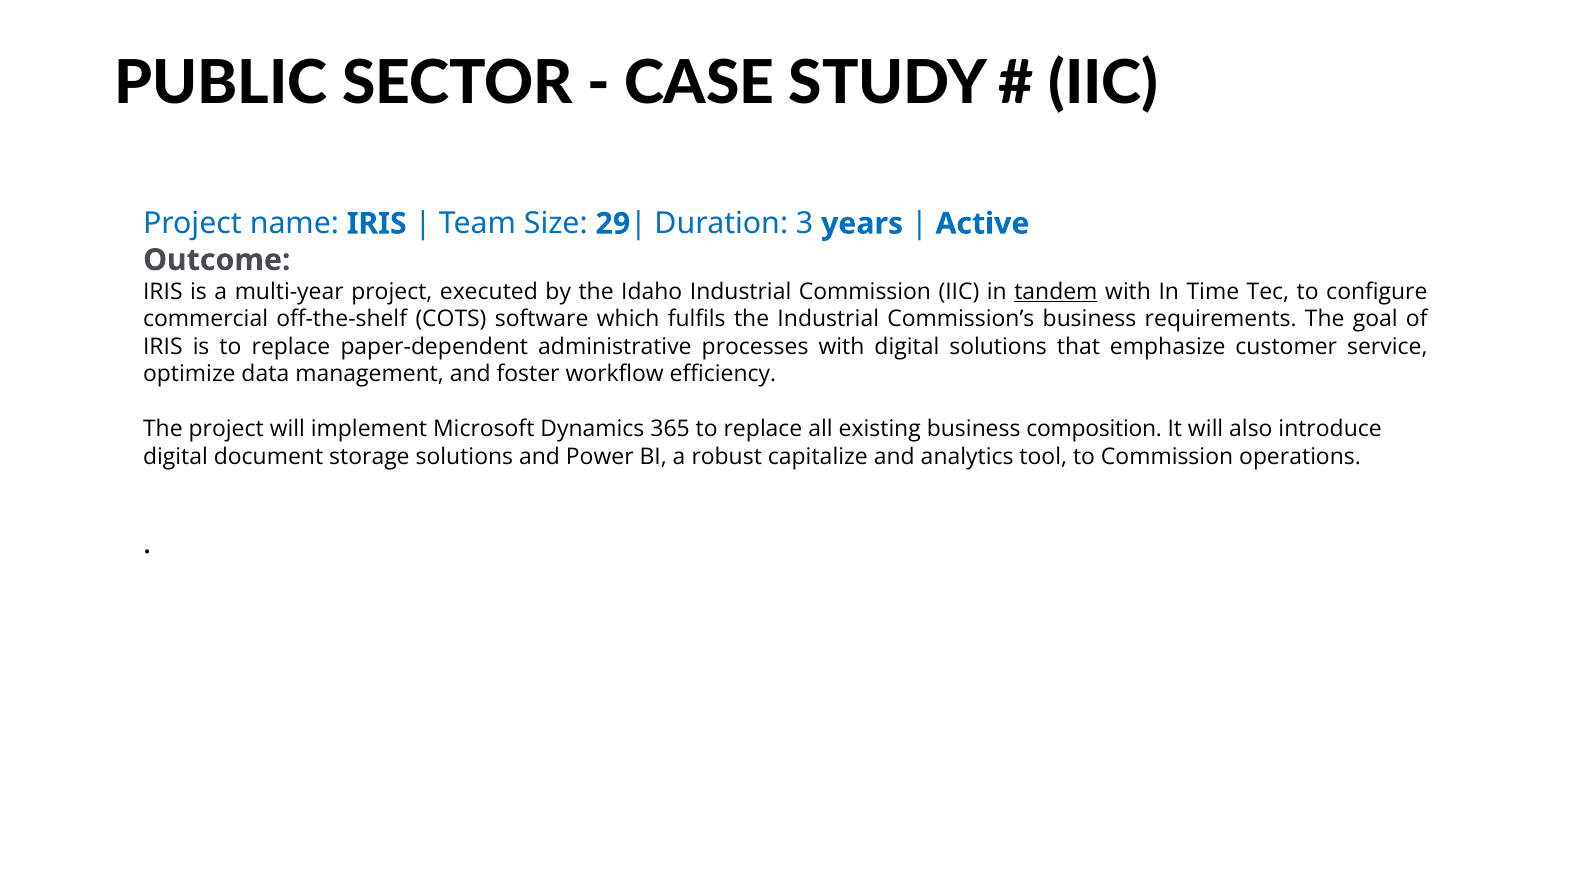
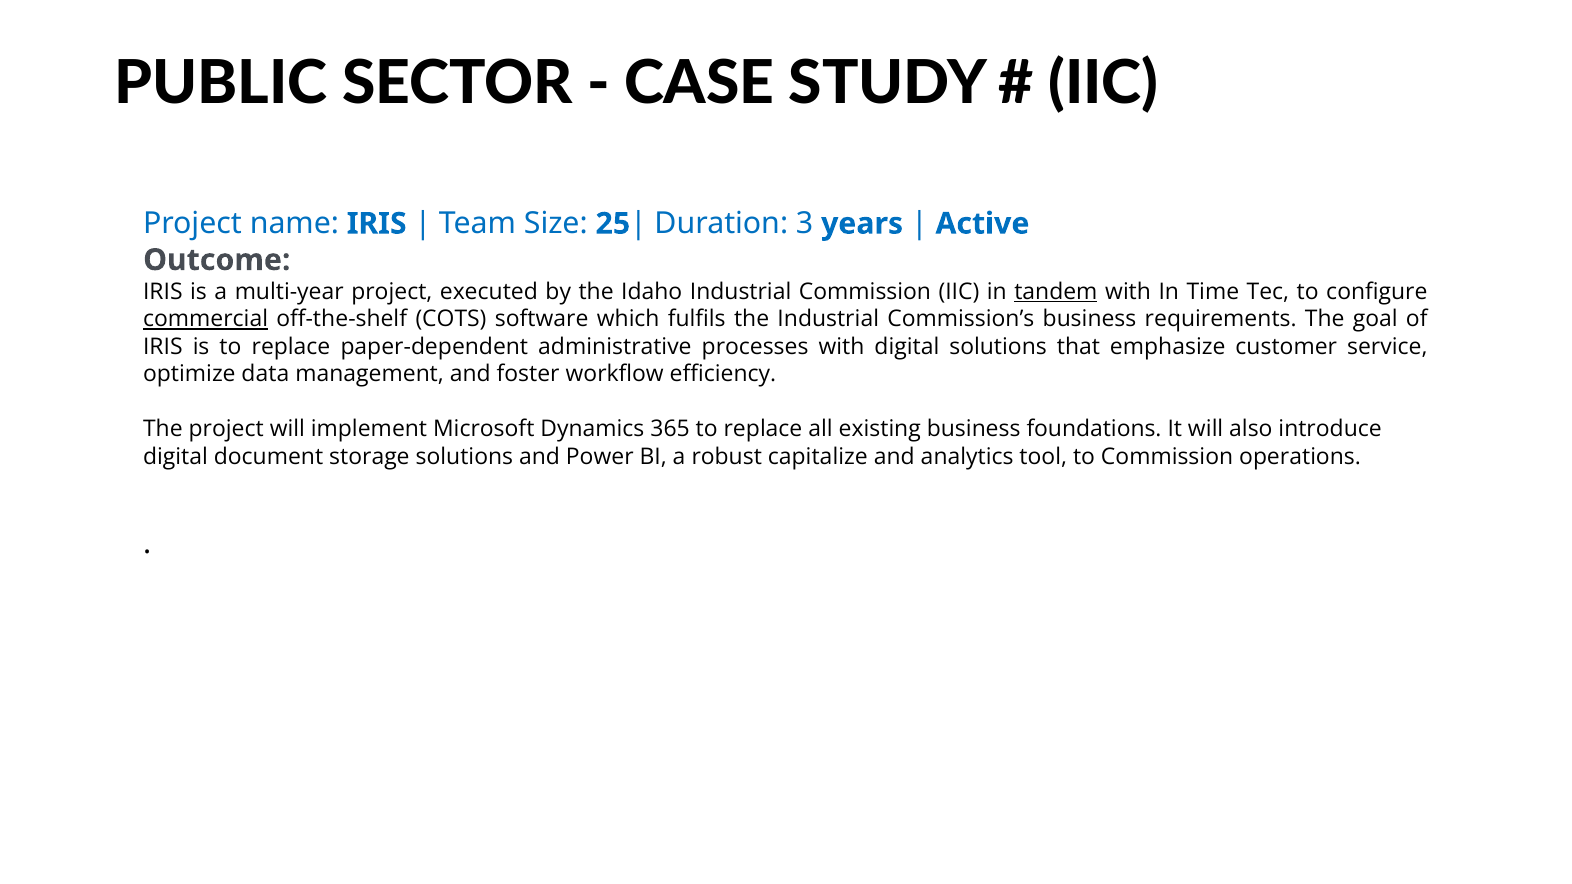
29: 29 -> 25 (613, 224)
commercial underline: none -> present (206, 319)
composition: composition -> foundations (1094, 429)
